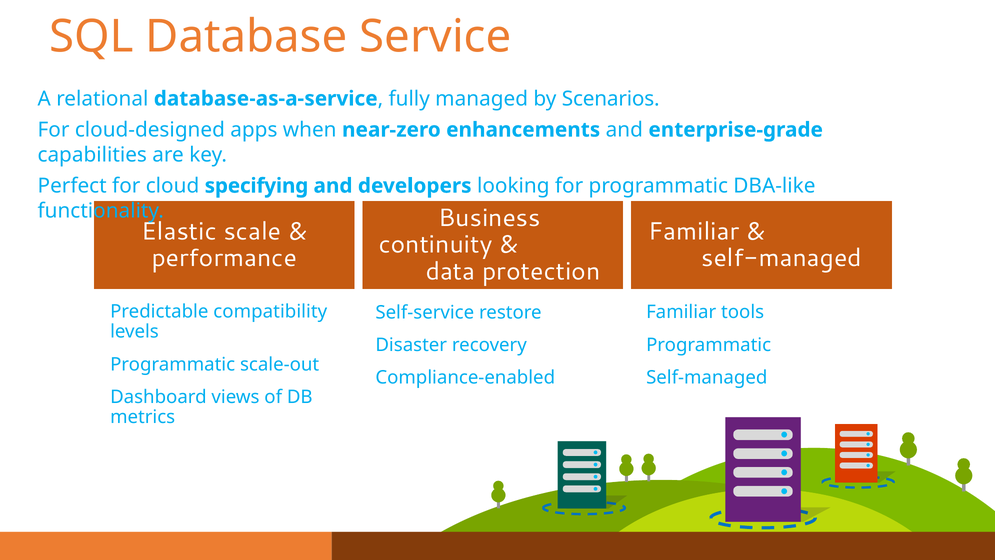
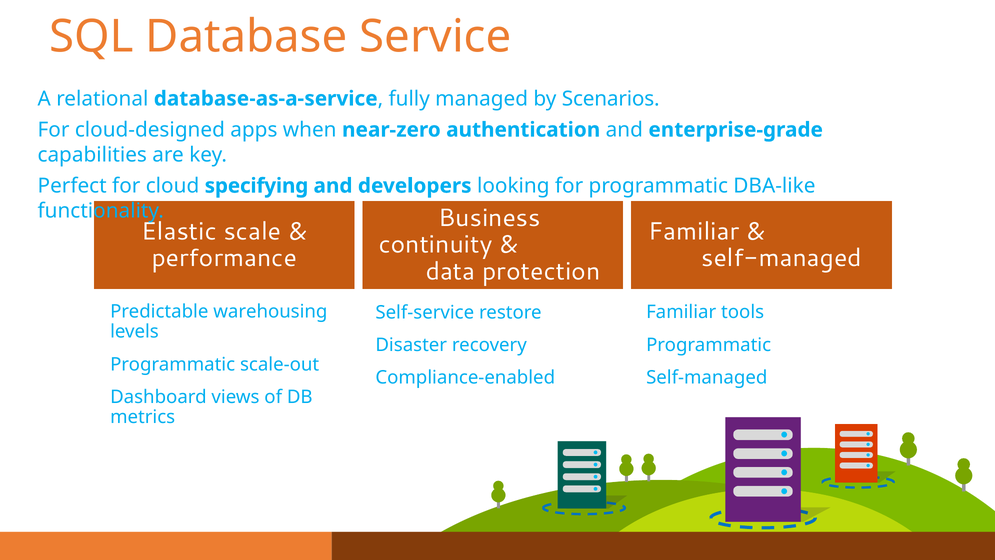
enhancements: enhancements -> authentication (523, 130)
compatibility: compatibility -> warehousing (270, 311)
